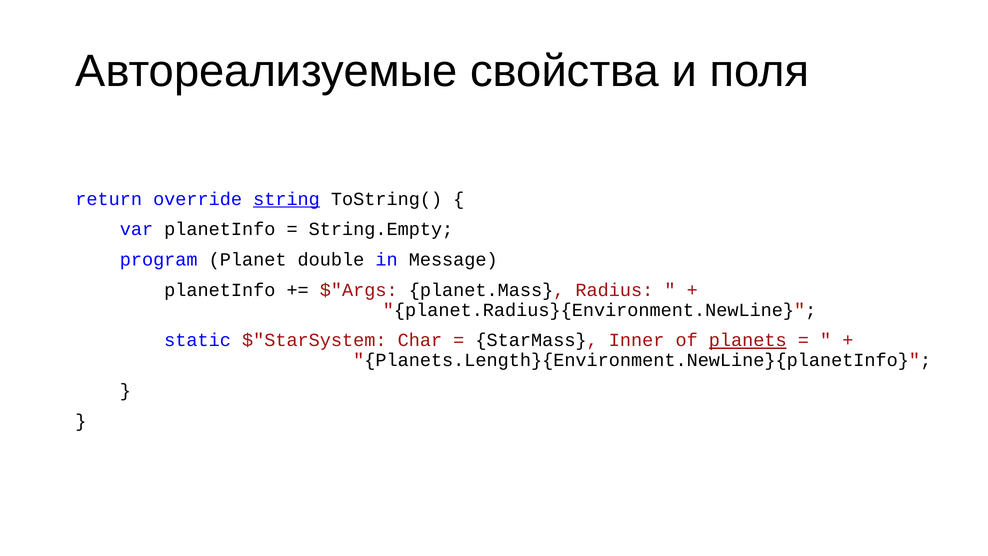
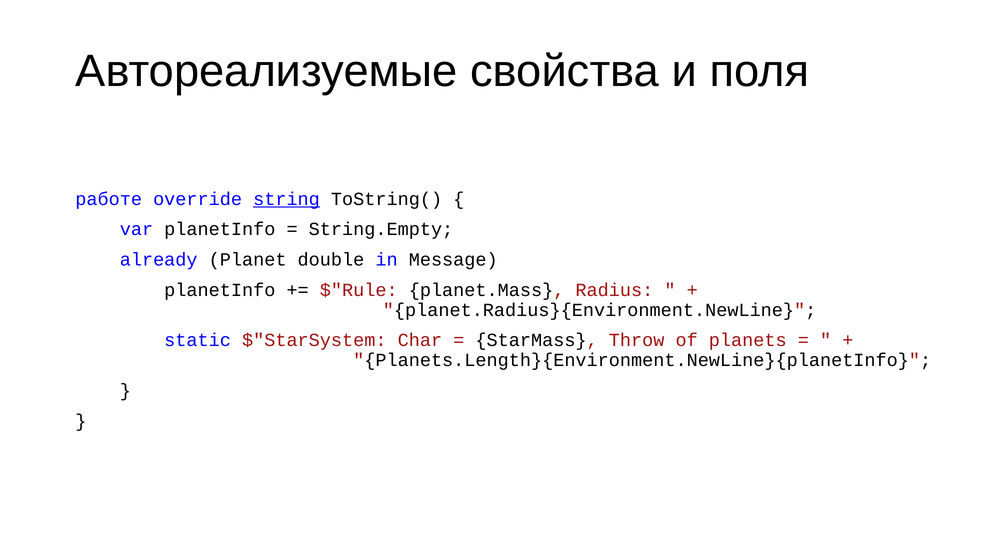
return: return -> работе (109, 199)
program: program -> already (159, 259)
$"Args: $"Args -> $"Rule (359, 290)
Inner: Inner -> Throw (637, 340)
planets underline: present -> none (748, 340)
